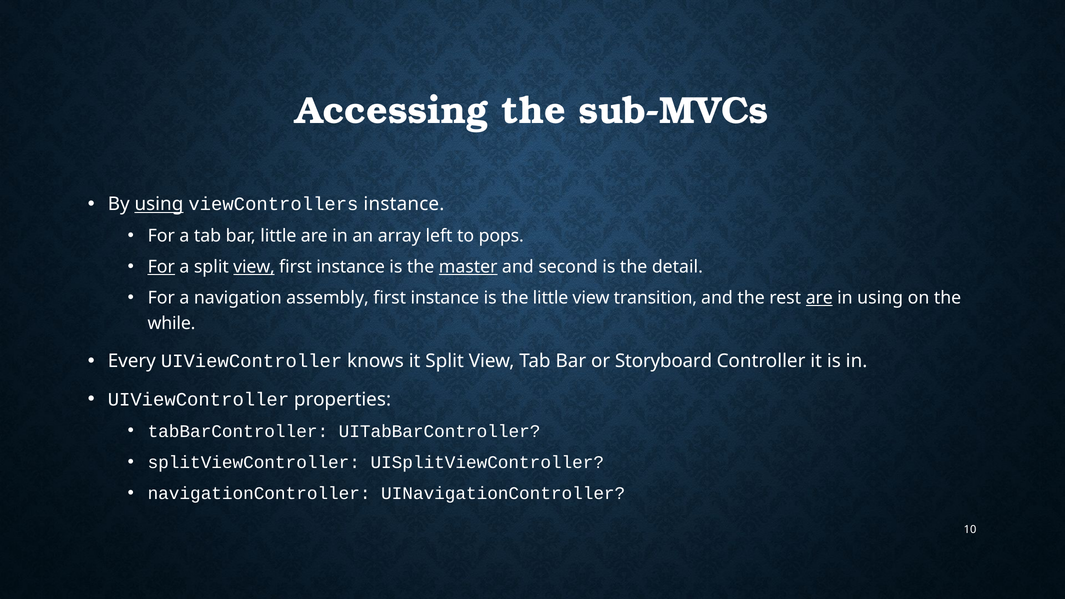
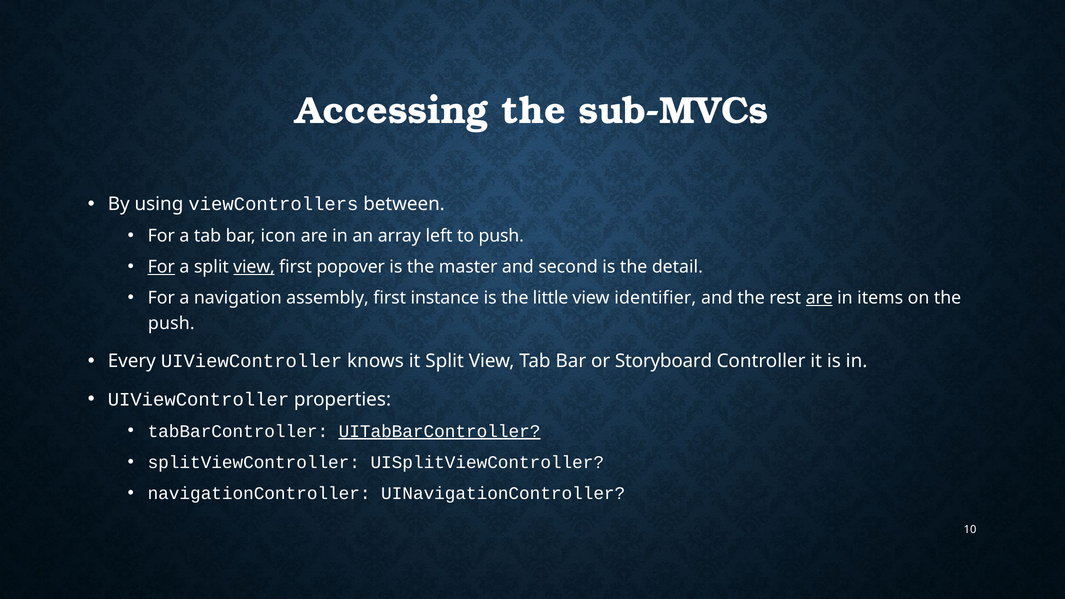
using underline: present -> none (159, 204)
viewControllers instance: instance -> between (404, 204)
bar little: little -> icon (278, 236)
to pops: pops -> push (501, 236)
instance: instance -> popover (351, 267)
master underline: present -> none (468, 267)
transition: transition -> identifier (655, 298)
in using: using -> items (880, 298)
while: while -> push (171, 324)
UITabBarController underline: none -> present (440, 431)
